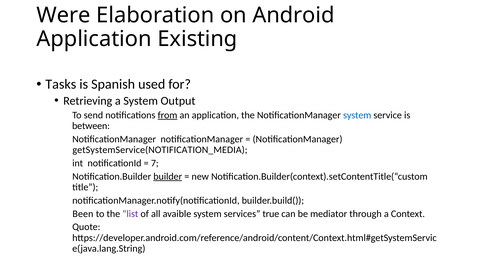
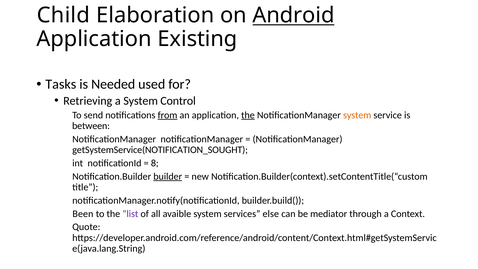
Were: Were -> Child (63, 15)
Android underline: none -> present (294, 15)
Spanish: Spanish -> Needed (113, 84)
Output: Output -> Control (178, 101)
the underline: none -> present (248, 115)
system colour: blue -> orange (357, 115)
getSystemService(NOTIFICATION_MEDIA: getSystemService(NOTIFICATION_MEDIA -> getSystemService(NOTIFICATION_SOUGHT (160, 150)
7: 7 -> 8 (155, 163)
true: true -> else (271, 214)
